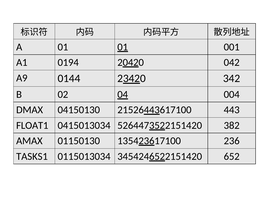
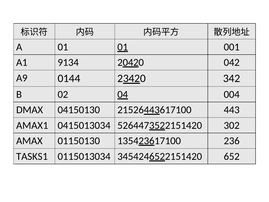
0194: 0194 -> 9134 (68, 62)
FLOAT1: FLOAT1 -> AMAX1 (32, 125)
382: 382 -> 302 (232, 125)
